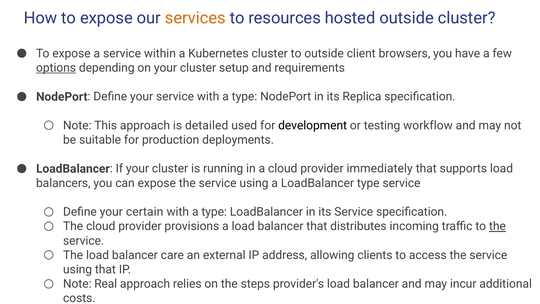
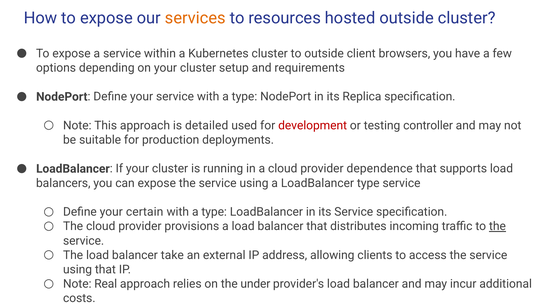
options underline: present -> none (56, 68)
development colour: black -> red (313, 125)
workflow: workflow -> controller (428, 125)
immediately: immediately -> dependence (380, 169)
care: care -> take (172, 255)
steps: steps -> under (255, 284)
